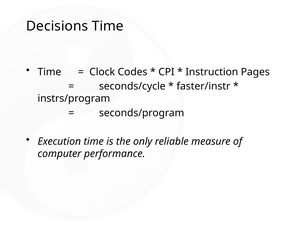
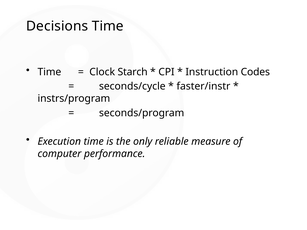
Codes: Codes -> Starch (133, 72)
Pages: Pages -> Codes (255, 72)
